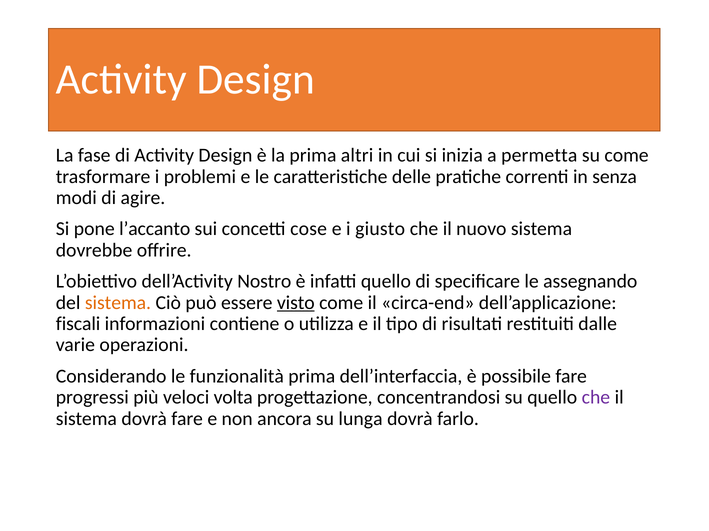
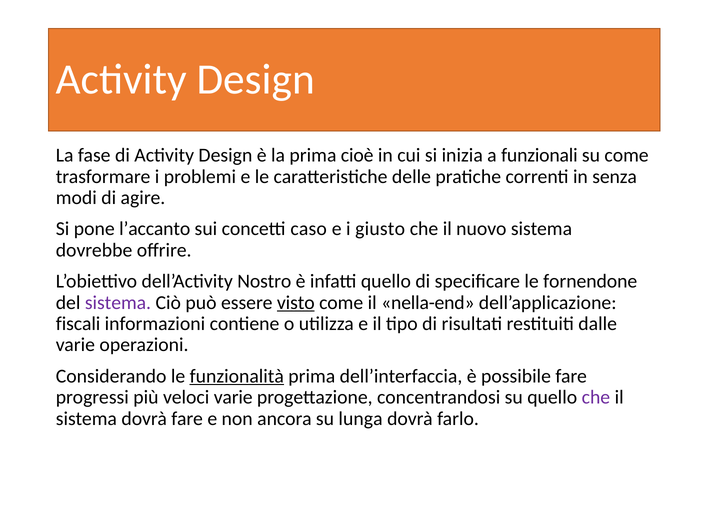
altri: altri -> cioè (357, 156)
permetta: permetta -> funzionali (539, 156)
cose: cose -> caso (309, 229)
assegnando: assegnando -> fornendone (590, 282)
sistema colour: orange -> purple (118, 303)
circa-end: circa-end -> nella-end (428, 303)
funzionalità underline: none -> present (237, 377)
veloci volta: volta -> varie (233, 398)
